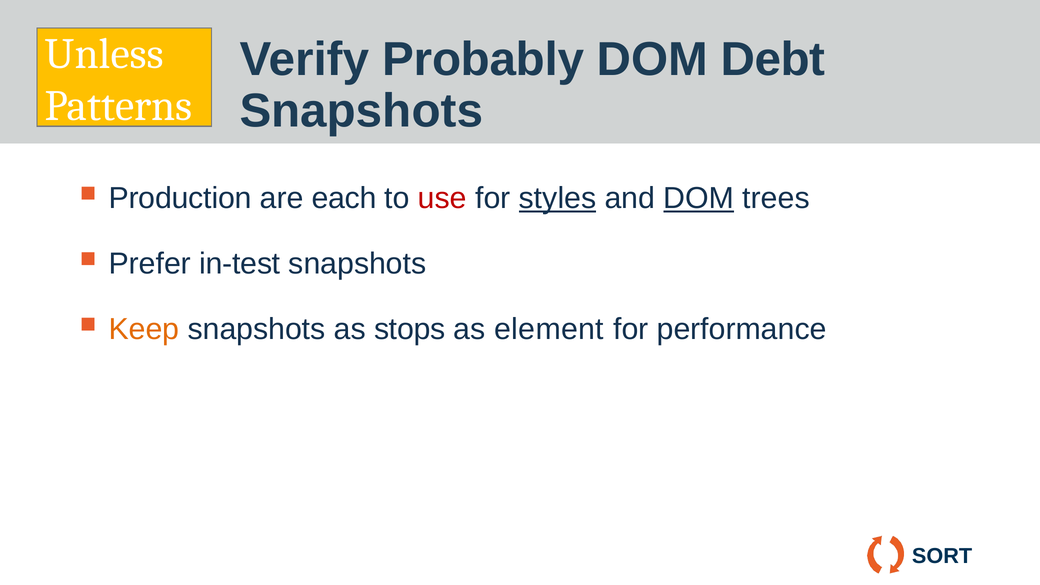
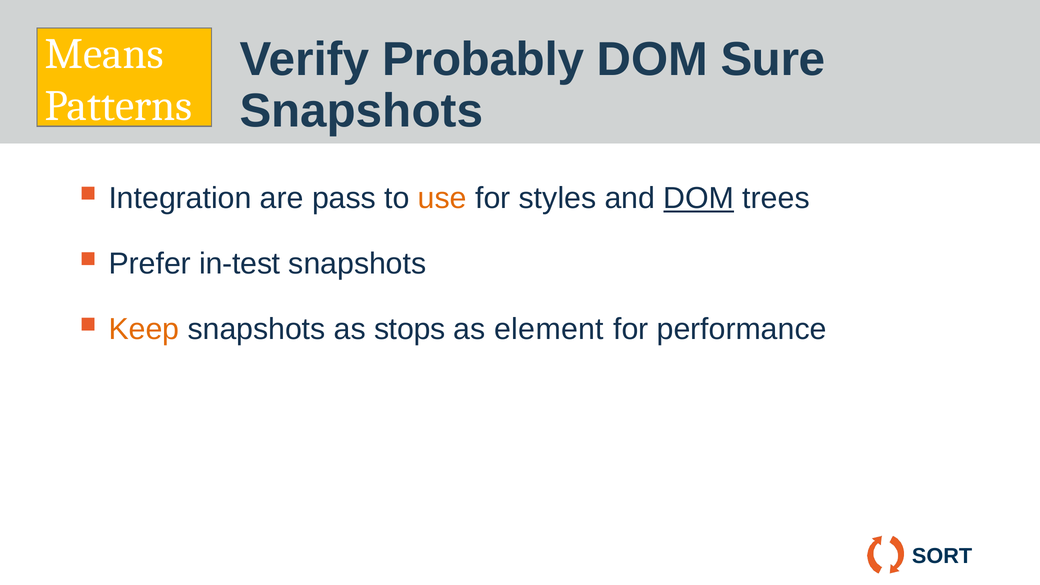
Unless: Unless -> Means (104, 54)
Debt: Debt -> Sure (773, 60)
Production: Production -> Integration (180, 198)
each: each -> pass (344, 198)
use colour: red -> orange (442, 198)
styles underline: present -> none (558, 198)
